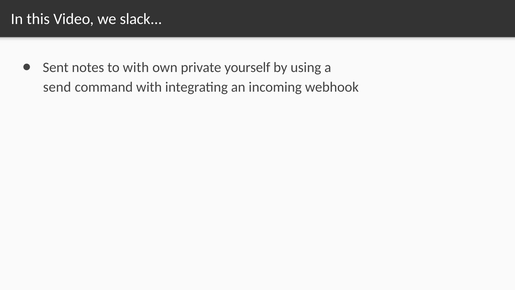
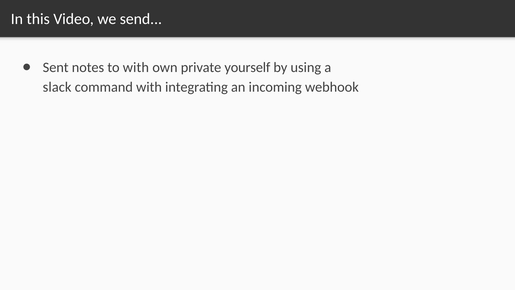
slack: slack -> send (141, 19)
send: send -> slack (57, 87)
